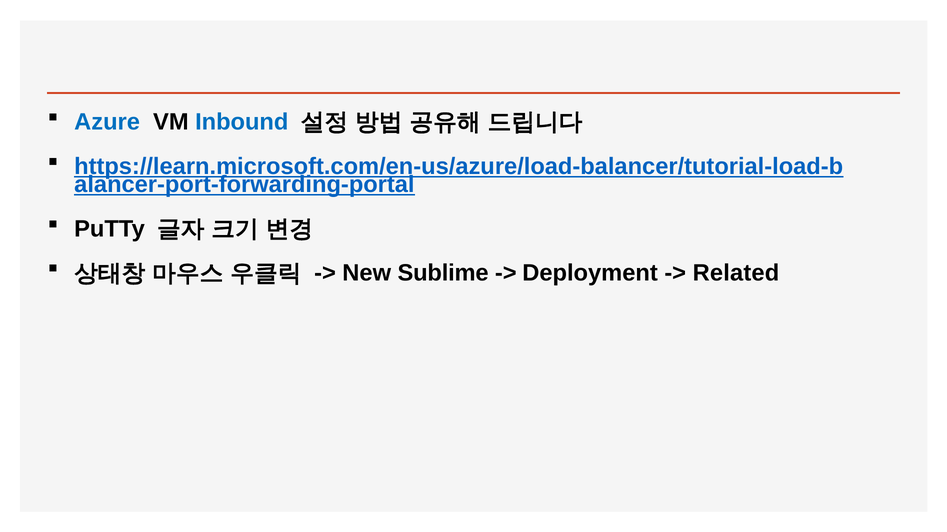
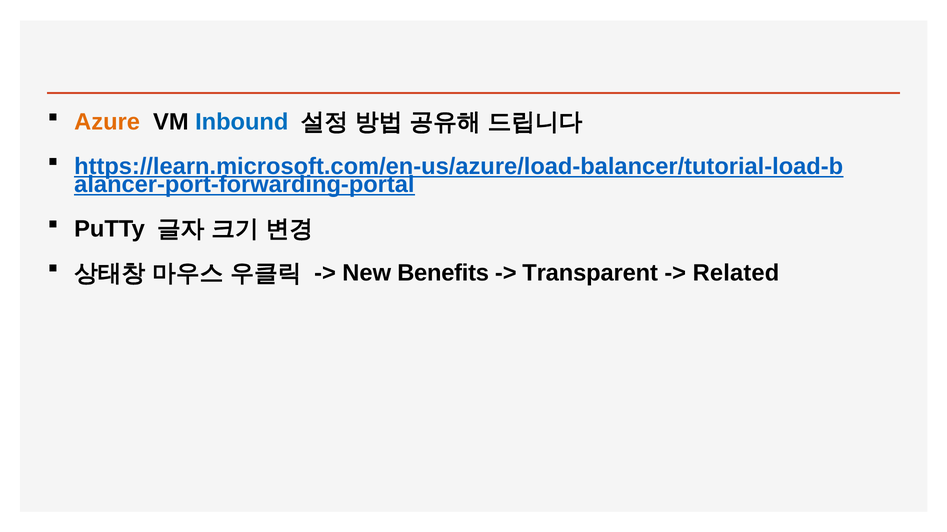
Azure colour: blue -> orange (107, 122)
Sublime: Sublime -> Benefits (443, 274)
Deployment: Deployment -> Transparent (590, 274)
